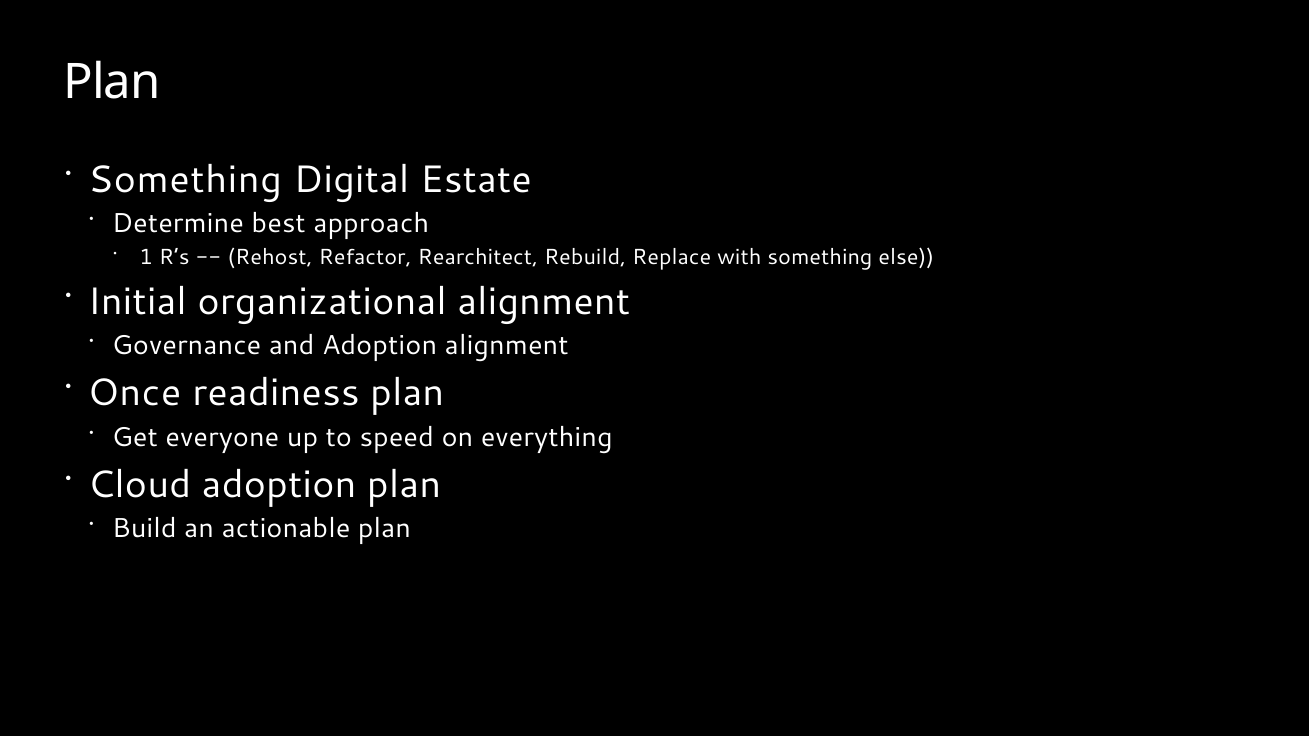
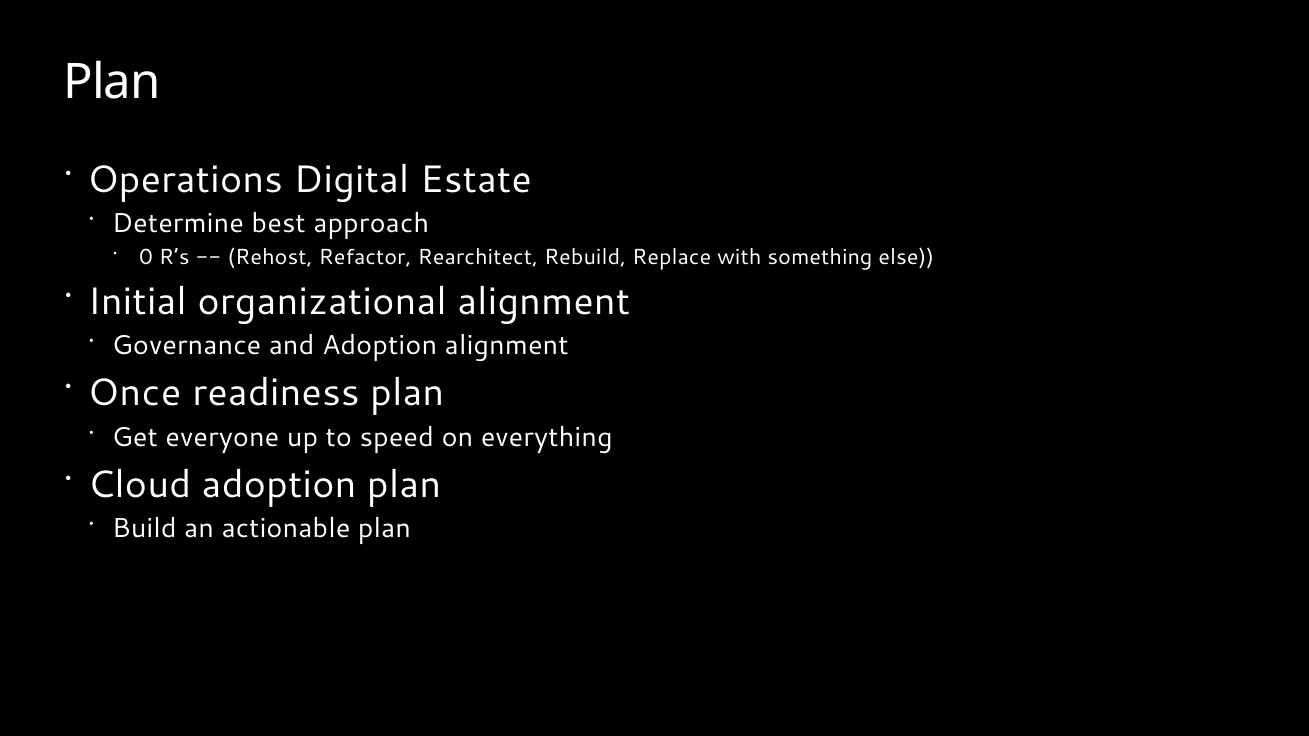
Something: Something -> Operations (185, 180)
1: 1 -> 0 (146, 257)
